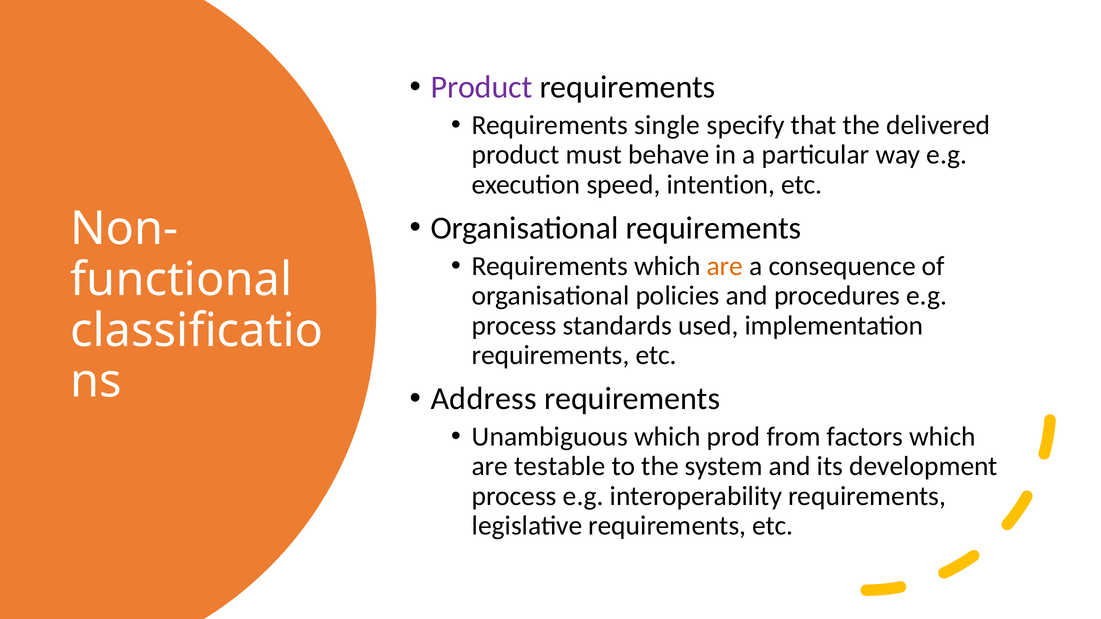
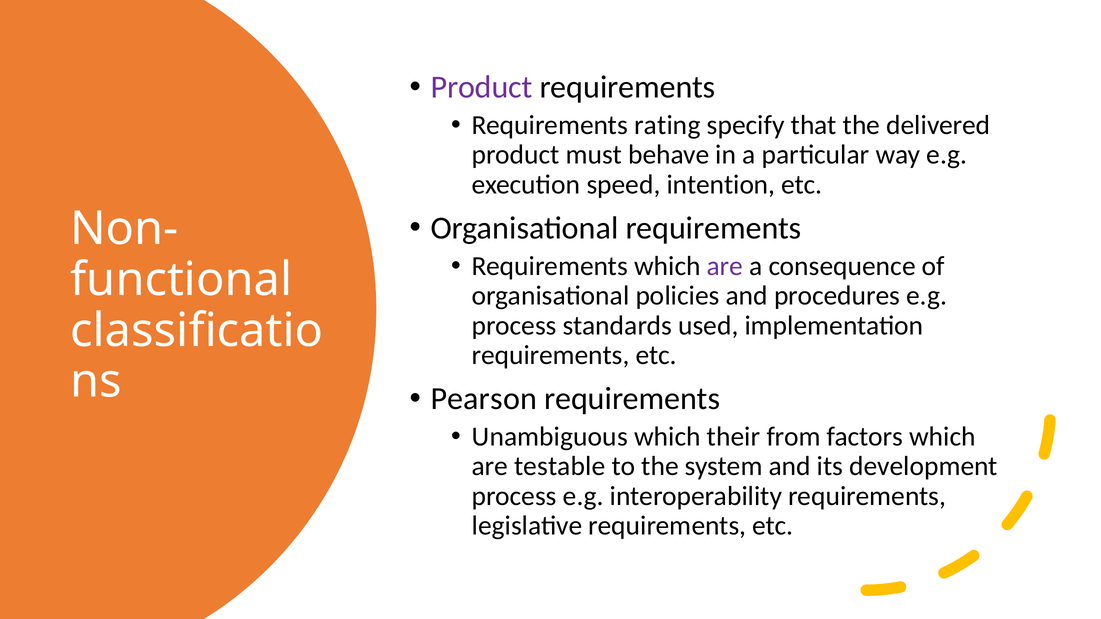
single: single -> rating (667, 125)
are colour: orange -> purple (725, 266)
Address: Address -> Pearson (484, 399)
prod: prod -> their (734, 437)
